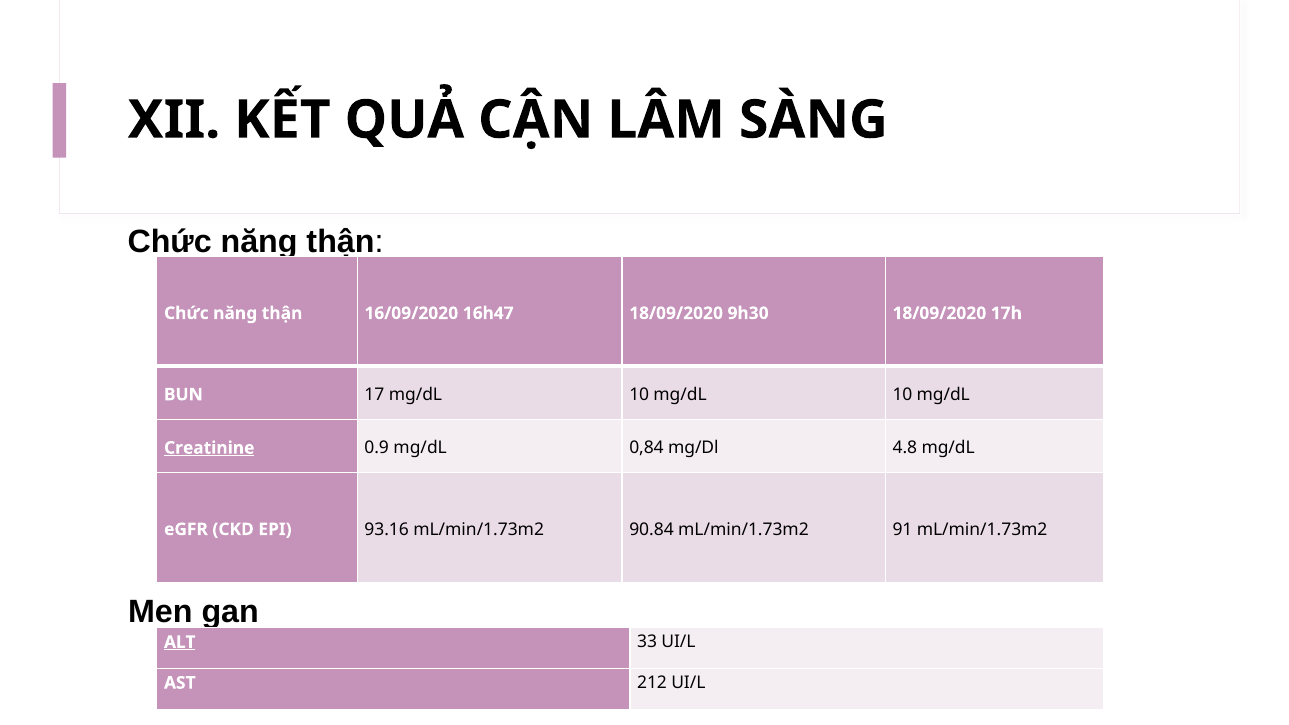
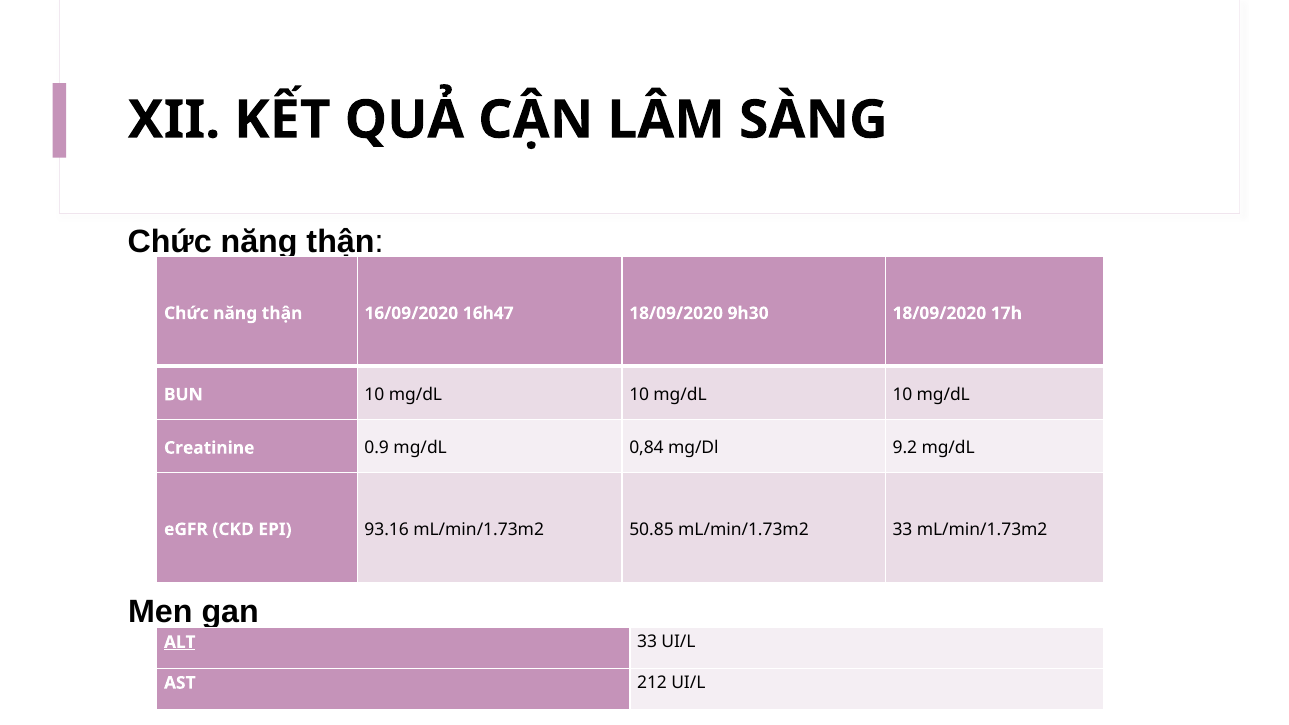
BUN 17: 17 -> 10 (374, 395)
Creatinine underline: present -> none (209, 448)
4.8: 4.8 -> 9.2 (905, 448)
90.84: 90.84 -> 50.85 (652, 529)
91: 91 -> 33 (903, 529)
